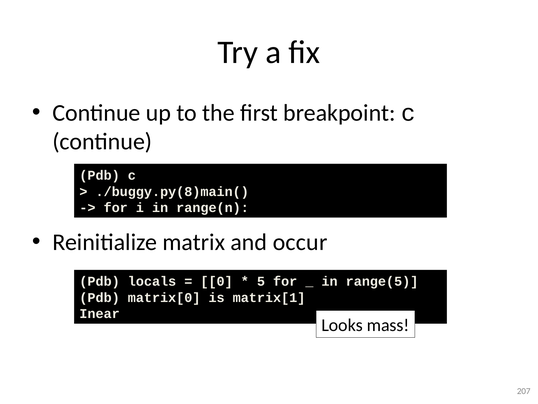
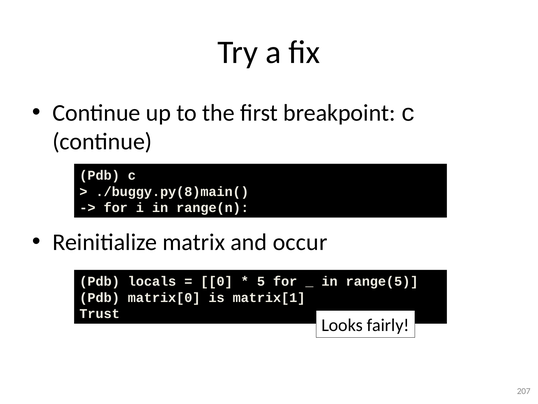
Inear: Inear -> Trust (100, 313)
mass: mass -> fairly (388, 325)
